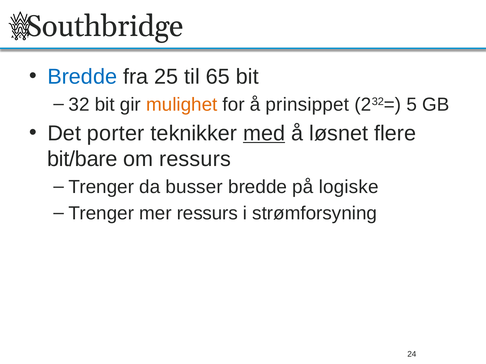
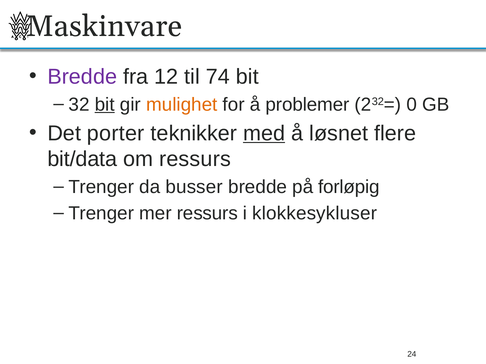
Southbridge: Southbridge -> Maskinvare (104, 26)
Bredde colour: blue -> purple (82, 77)
25: 25 -> 12 (166, 77)
65: 65 -> 74 (218, 77)
bit underline: none -> present (105, 105)
prinsippet: prinsippet -> problemer (308, 105)
5: 5 -> 0 (412, 105)
bit/bare: bit/bare -> bit/data (82, 159)
logiske: logiske -> forløpig (349, 187)
strømforsyning: strømforsyning -> klokkesykluser (315, 214)
